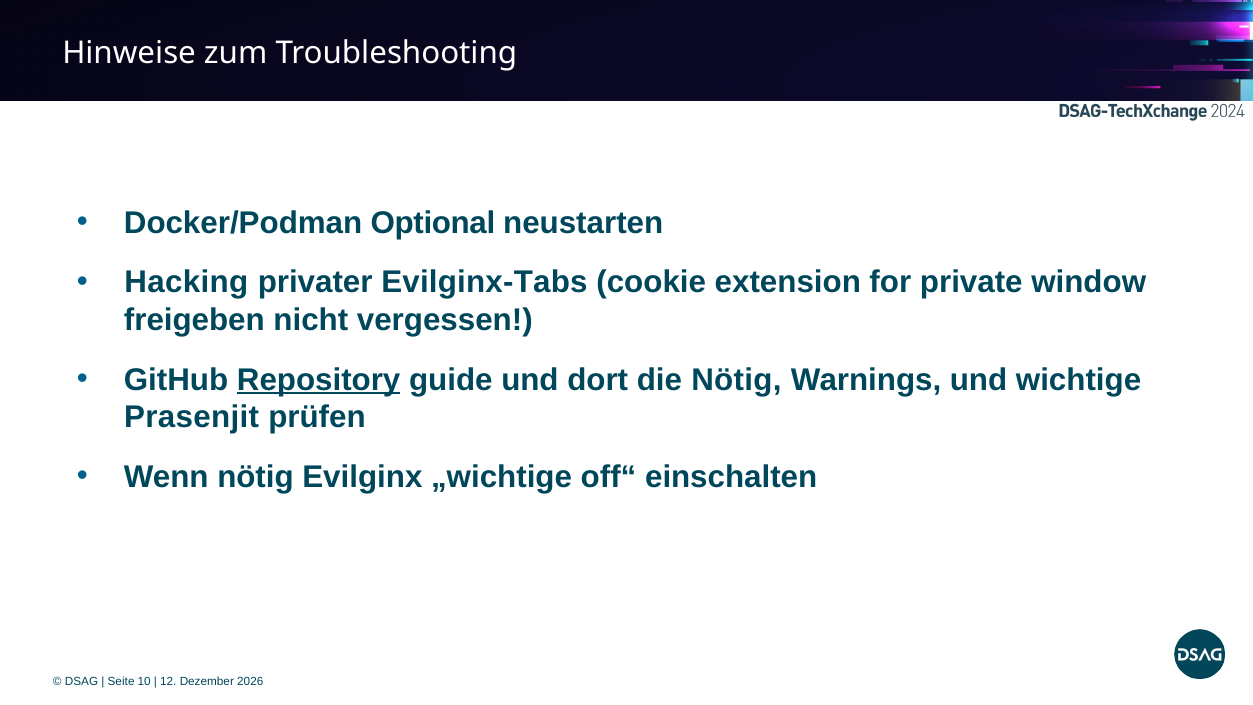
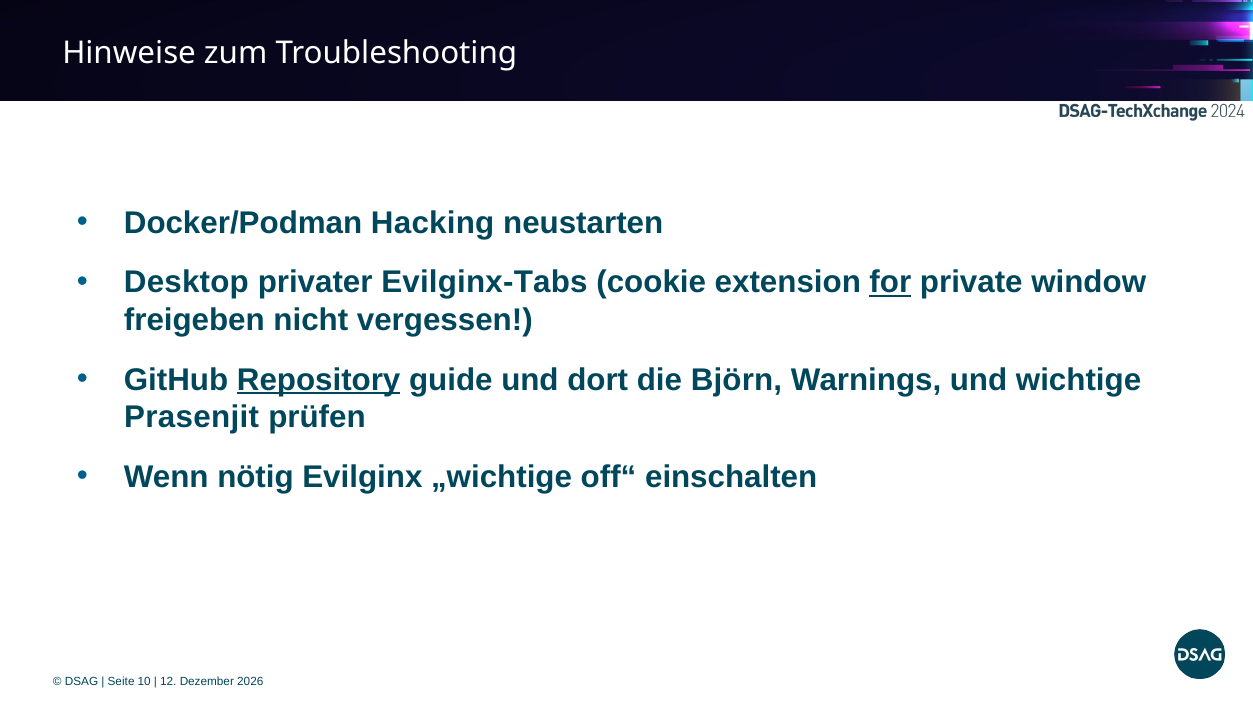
Optional: Optional -> Hacking (433, 223)
Hacking: Hacking -> Desktop (186, 283)
for underline: none -> present (890, 283)
die Nötig: Nötig -> Björn (736, 380)
